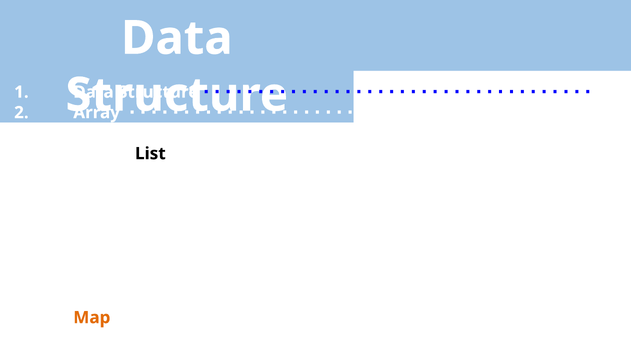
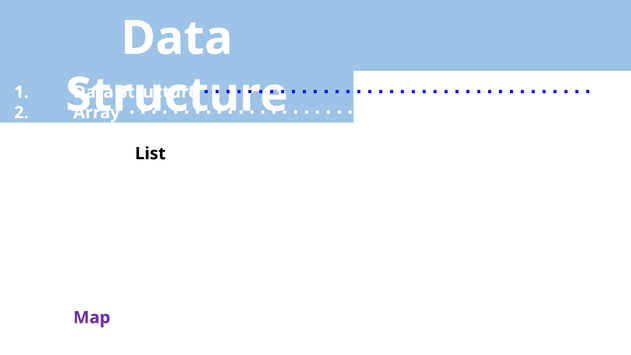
Map colour: orange -> purple (92, 318)
